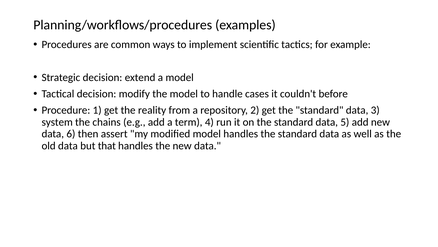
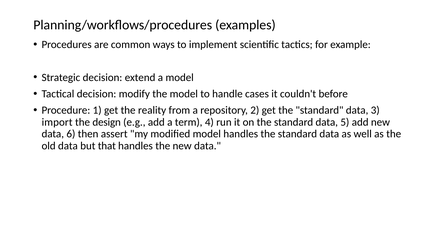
system: system -> import (57, 122)
chains: chains -> design (107, 122)
